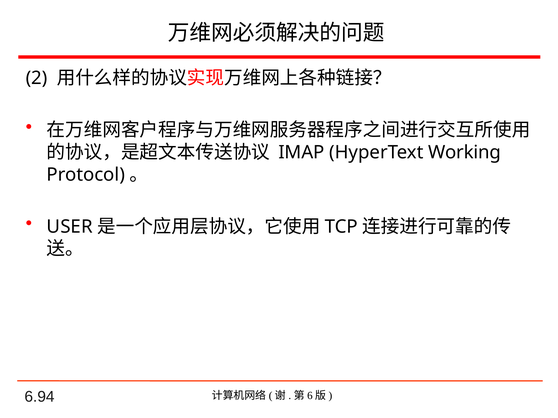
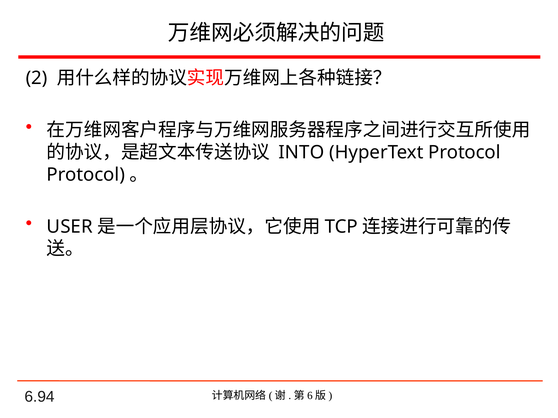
IMAP: IMAP -> INTO (301, 152)
HyperText Working: Working -> Protocol (464, 152)
